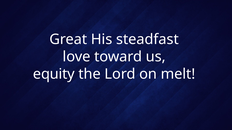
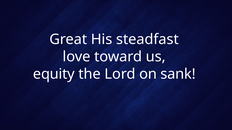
melt: melt -> sank (178, 74)
